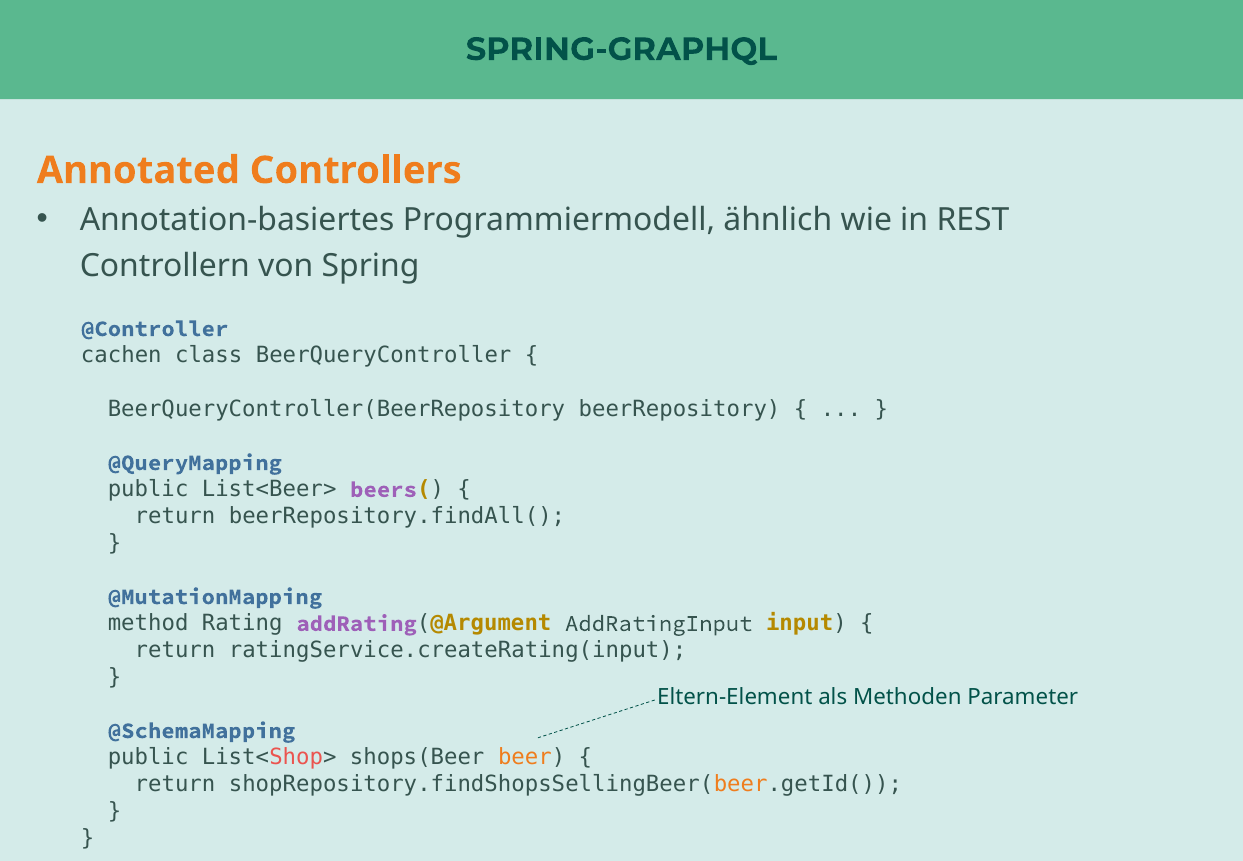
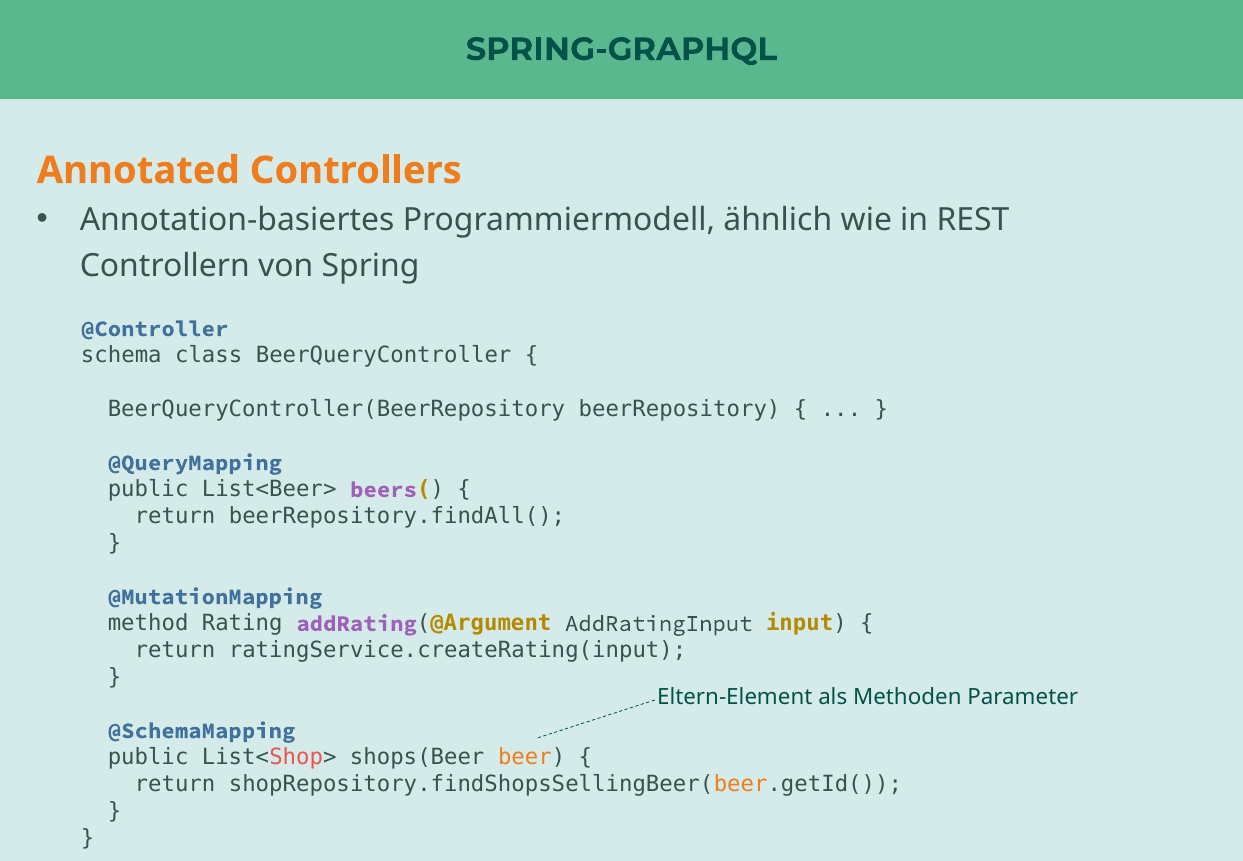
cachen: cachen -> schema (121, 355)
